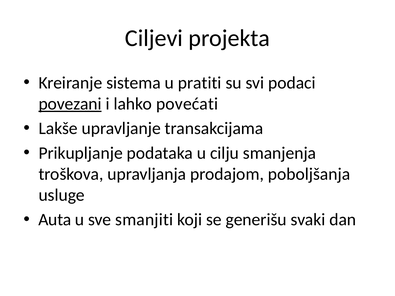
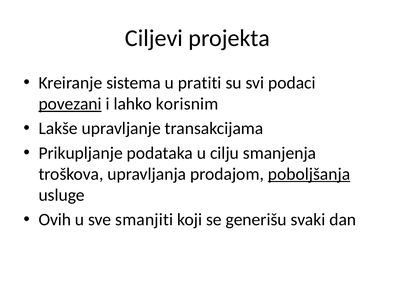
povećati: povećati -> korisnim (187, 104)
poboljšanja underline: none -> present (309, 174)
Auta: Auta -> Ovih (55, 220)
